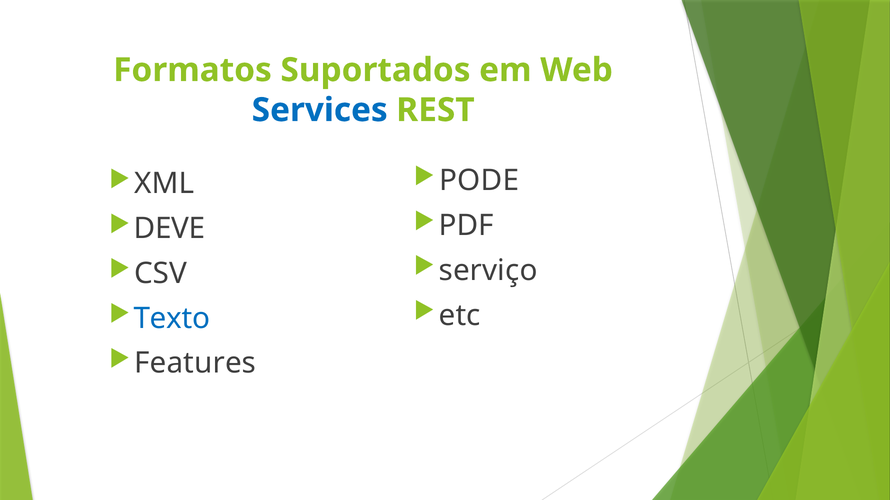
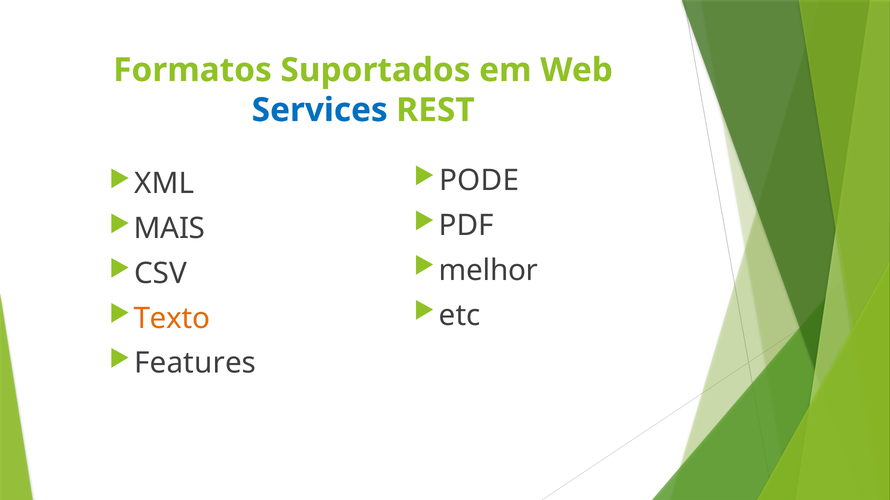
DEVE: DEVE -> MAIS (169, 229)
serviço: serviço -> melhor (488, 271)
Texto colour: blue -> orange (172, 319)
